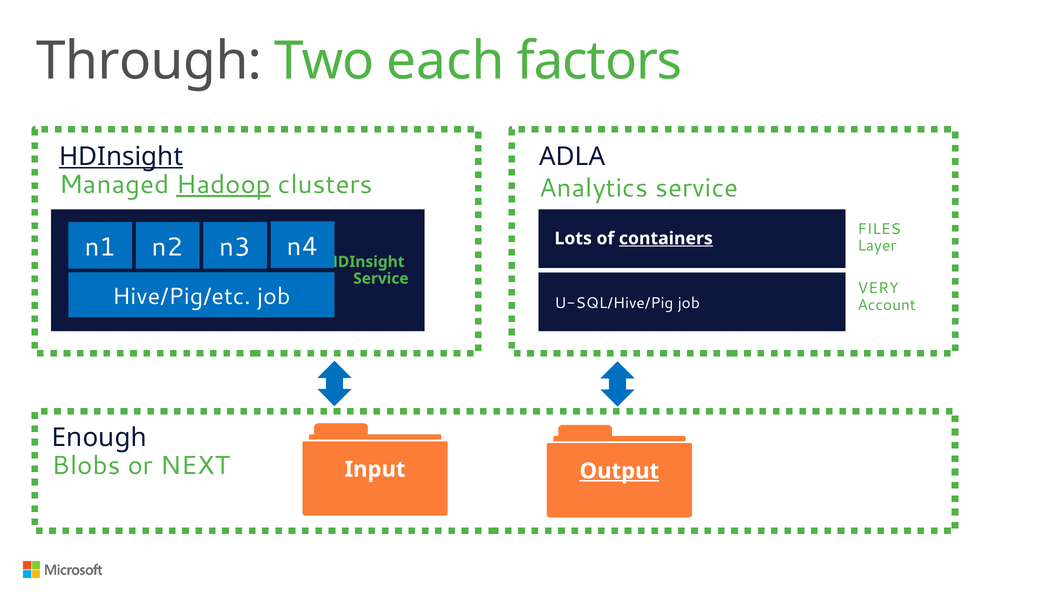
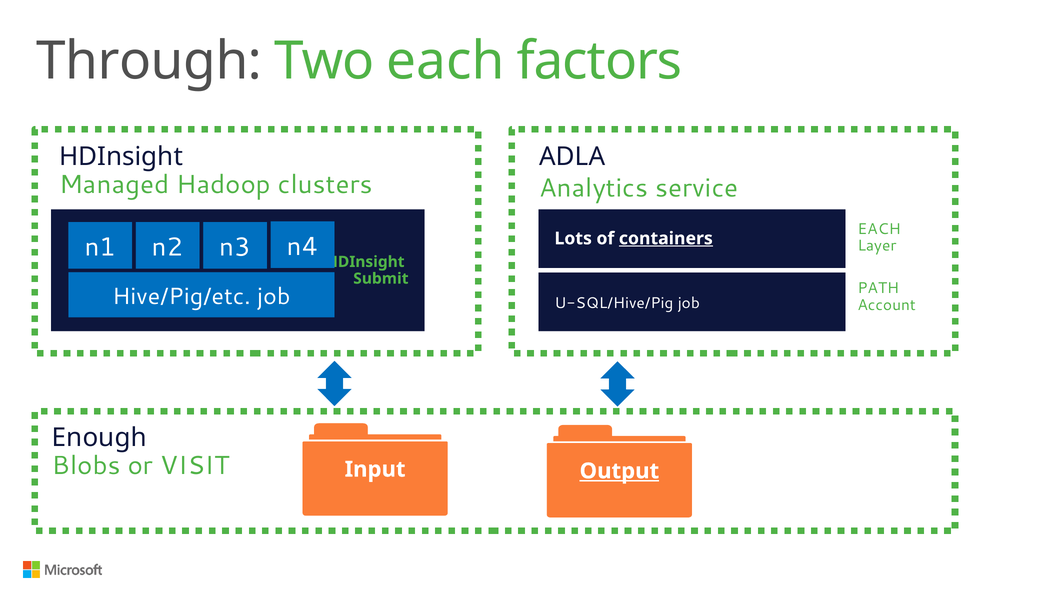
HDInsight underline: present -> none (121, 157)
Hadoop underline: present -> none (224, 185)
FILES: FILES -> EACH (879, 229)
Service: Service -> Submit (381, 279)
VERY: VERY -> PATH (878, 288)
NEXT: NEXT -> VISIT (195, 466)
